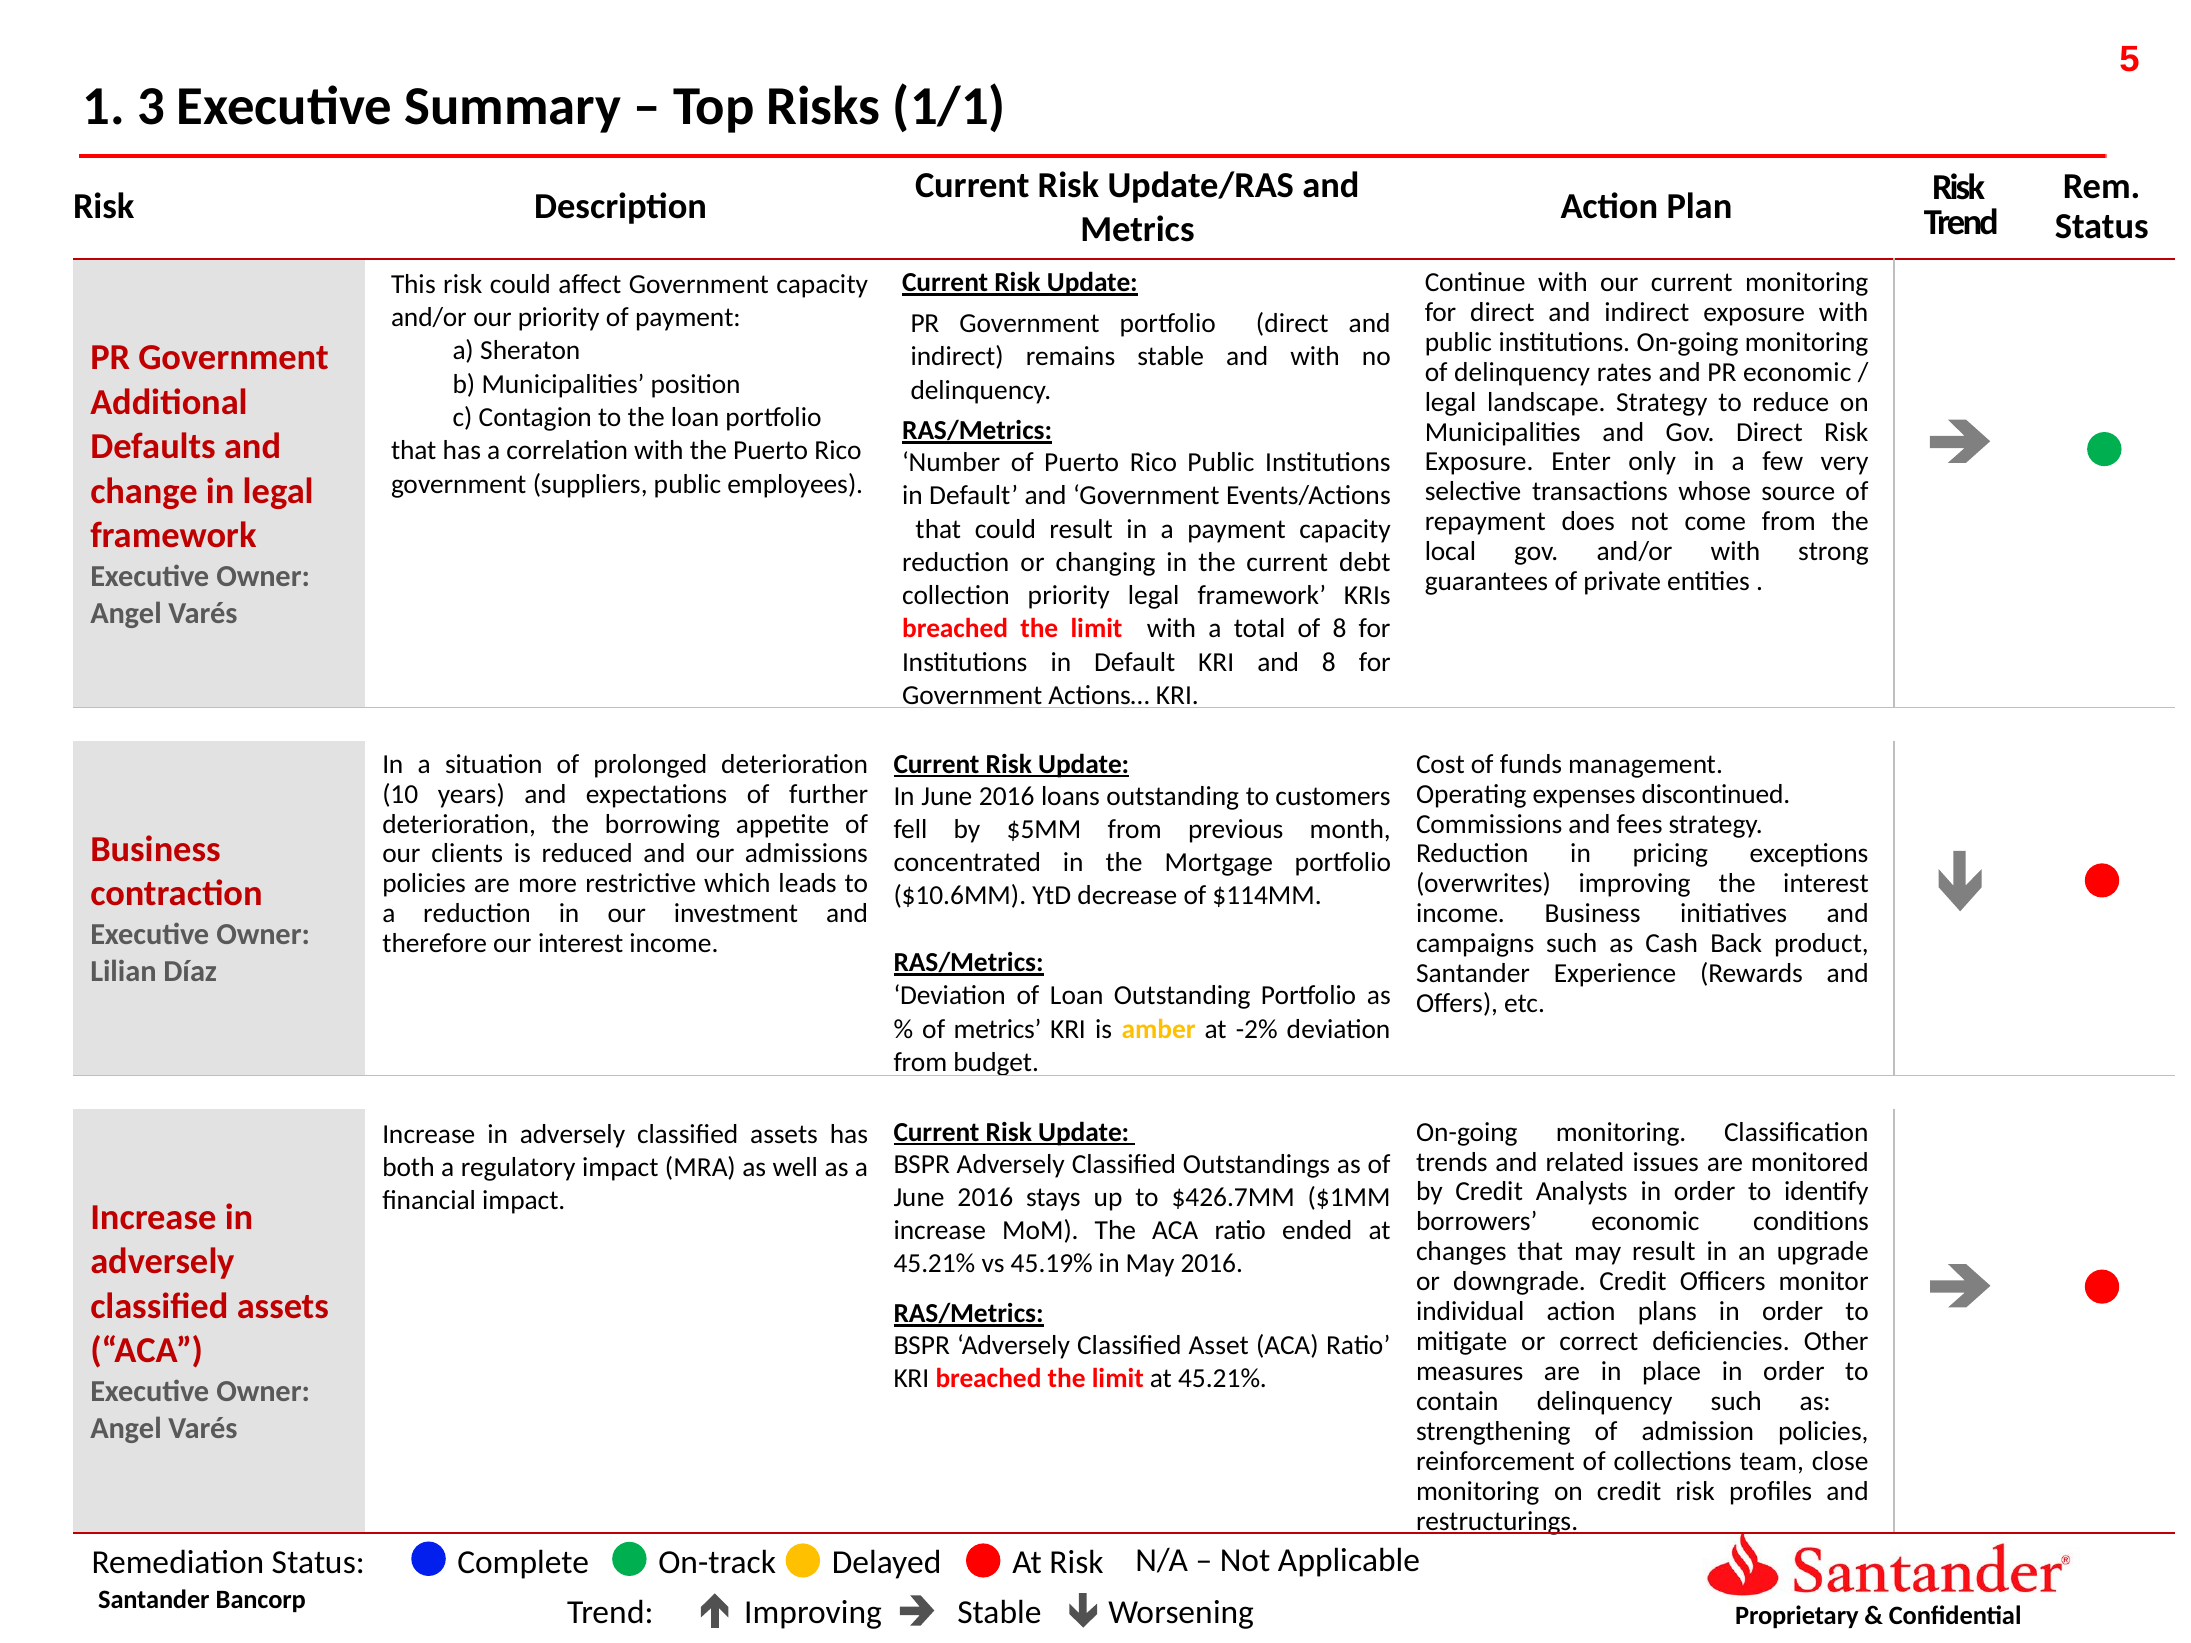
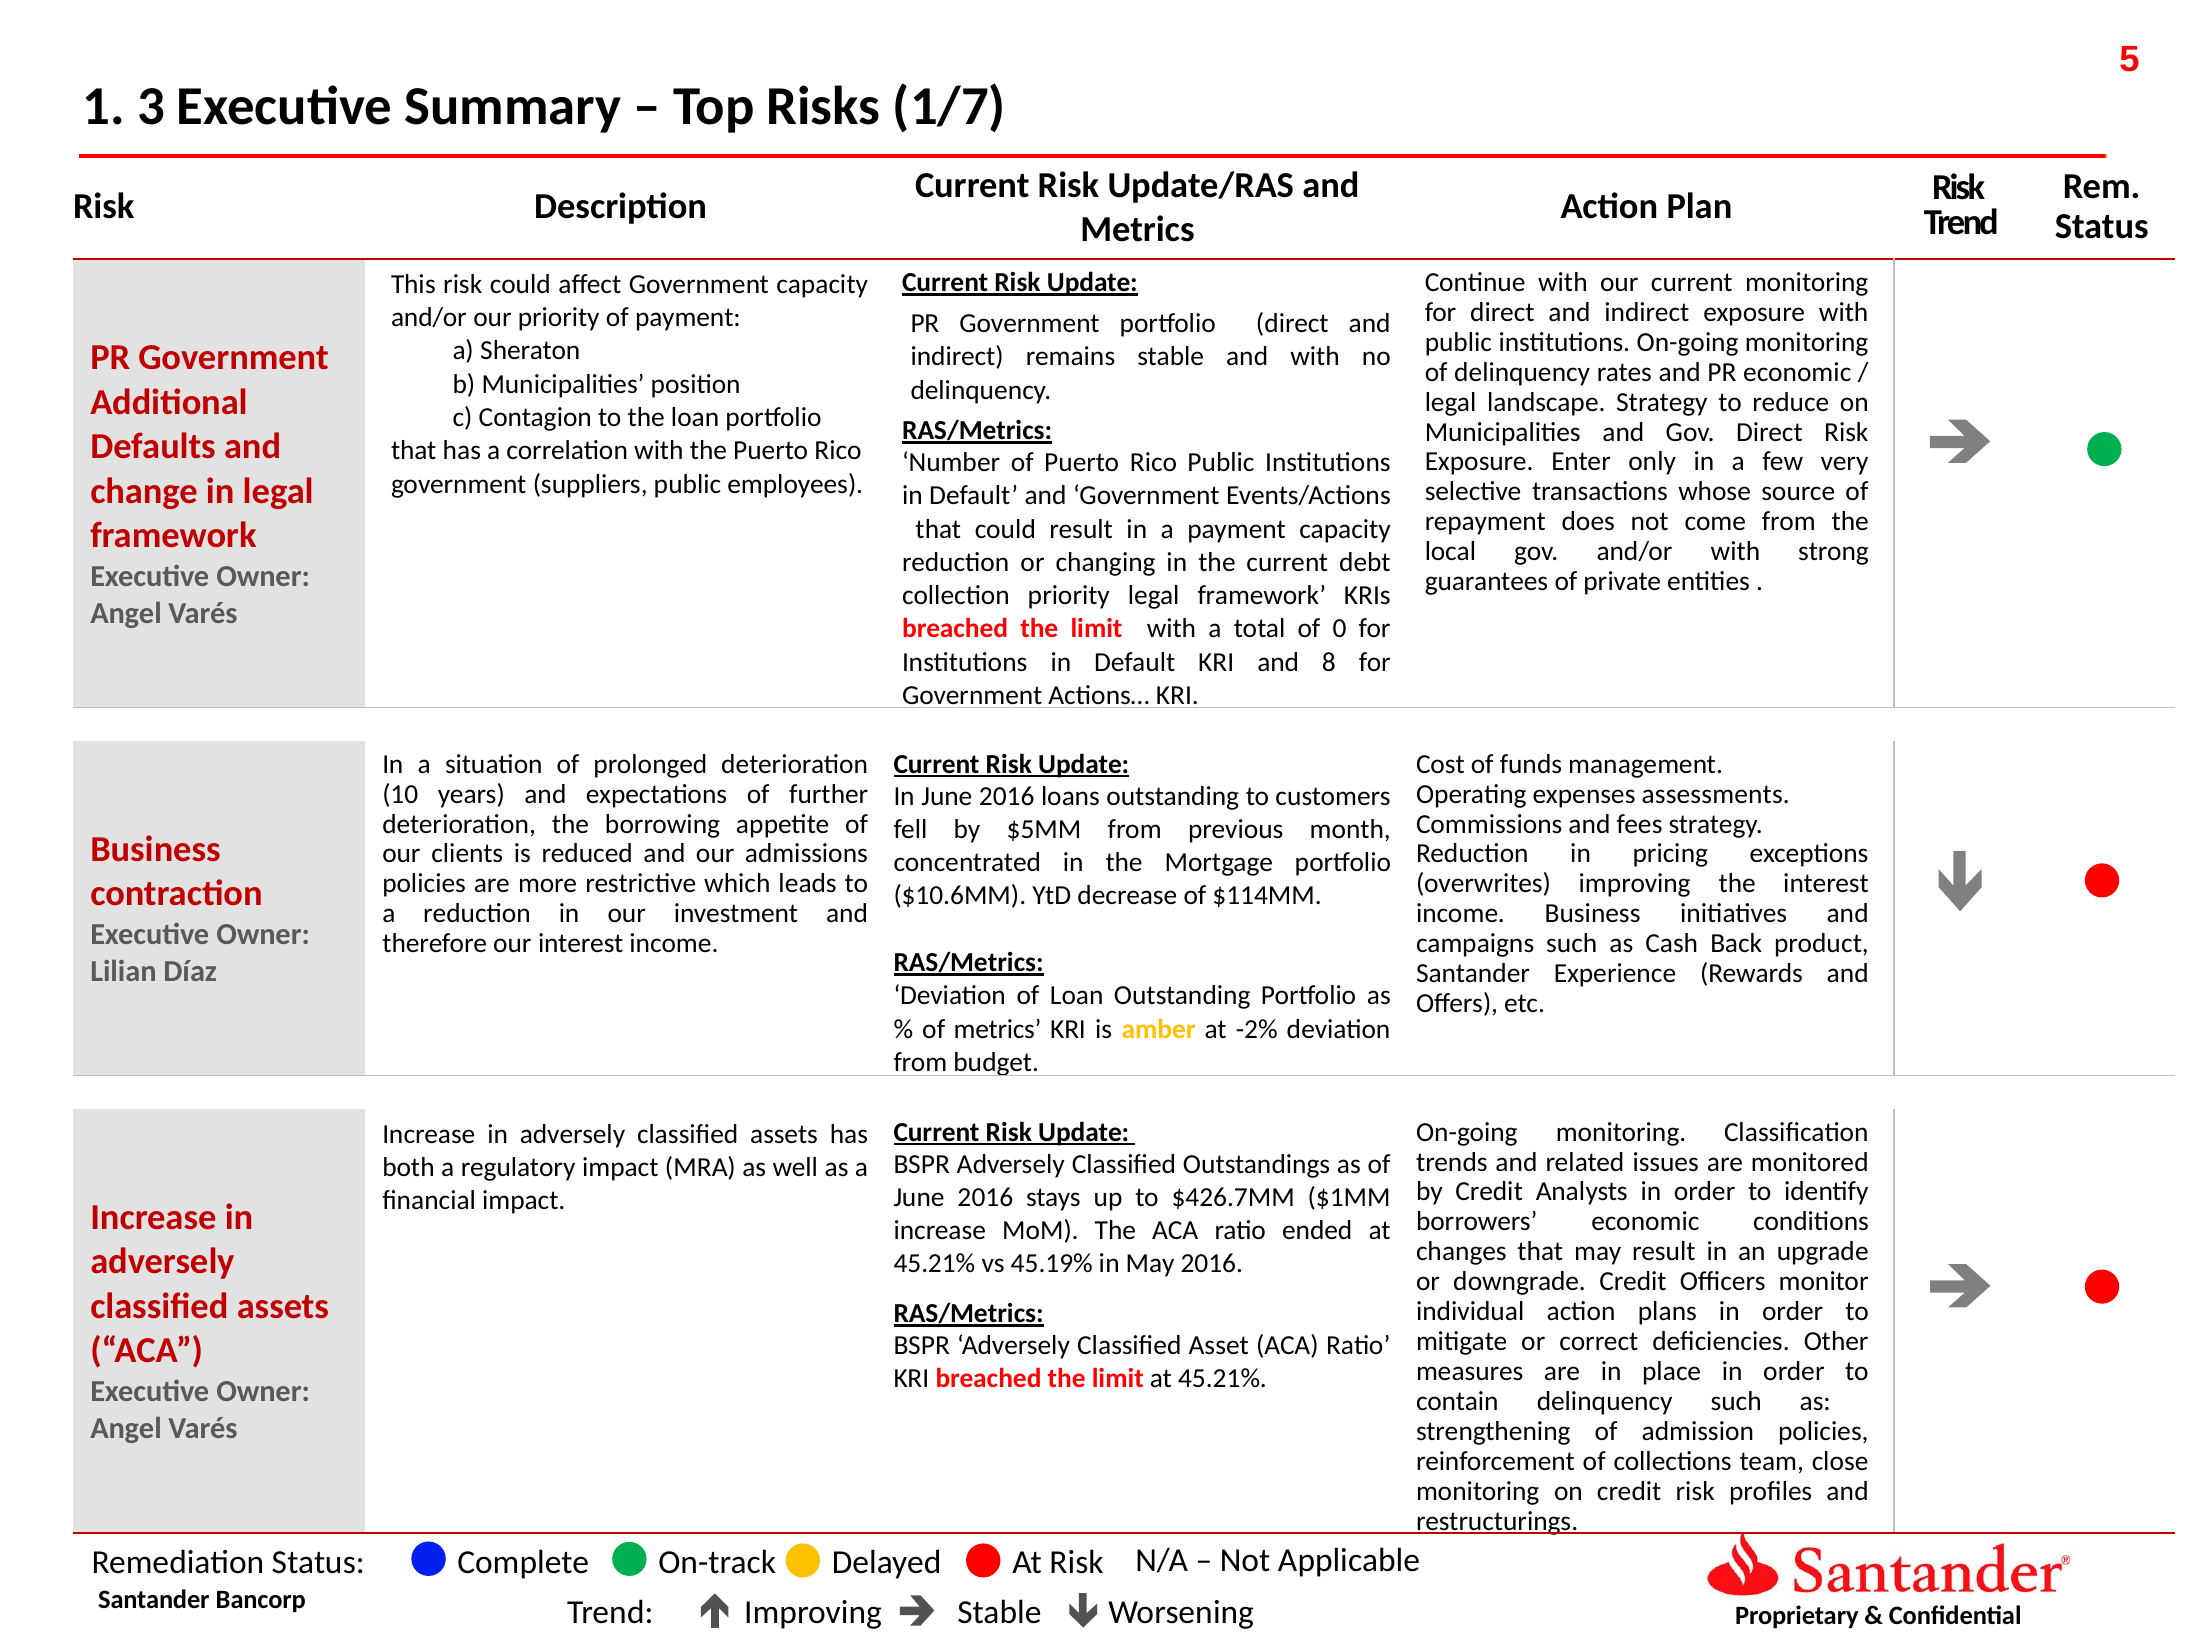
1/1: 1/1 -> 1/7 (949, 107)
of 8: 8 -> 0 (1339, 629)
discontinued: discontinued -> assessments (1716, 794)
